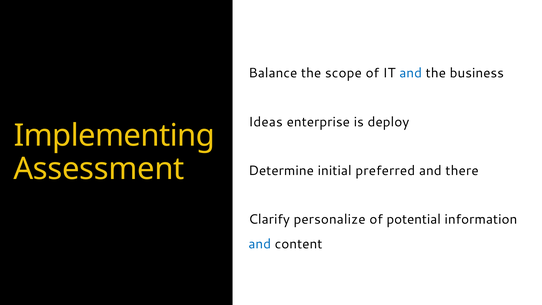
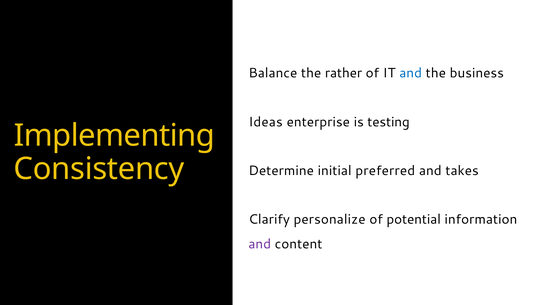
scope: scope -> rather (344, 73)
deploy: deploy -> testing (389, 122)
Assessment: Assessment -> Consistency (99, 169)
there: there -> takes (462, 171)
and colour: blue -> purple (260, 244)
